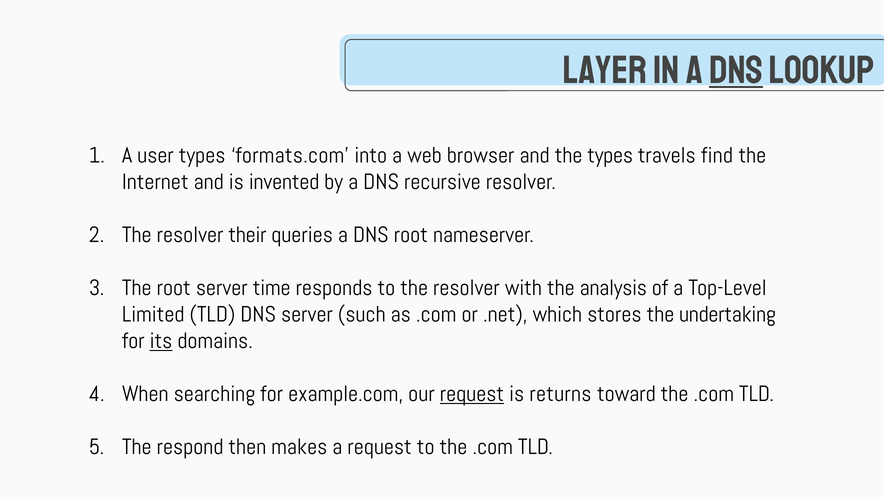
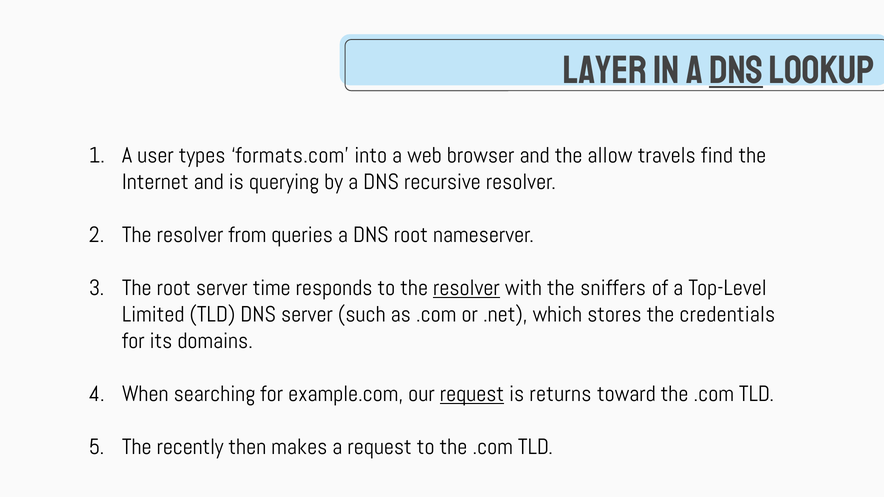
the types: types -> allow (610, 156)
invented: invented -> querying (284, 182)
their: their -> from (247, 235)
resolver underline: none -> present (466, 288)
analysis: analysis -> sniffers (613, 288)
undertaking: undertaking -> credentials (727, 315)
its underline: present -> none (161, 341)
respond: respond -> recently (190, 447)
